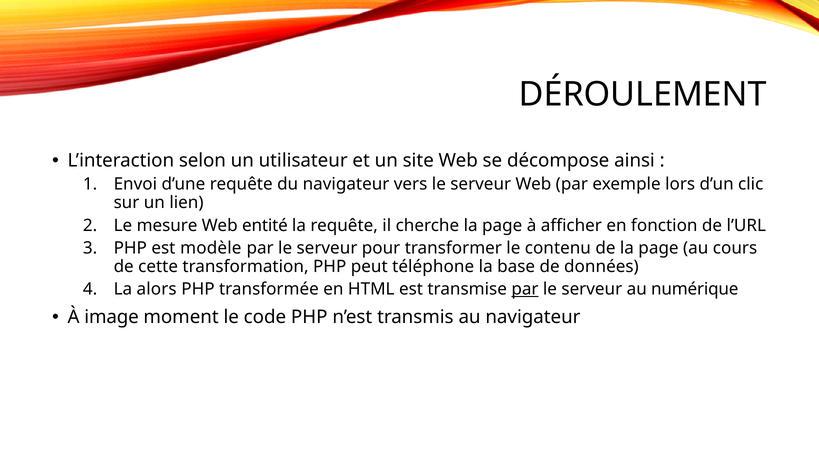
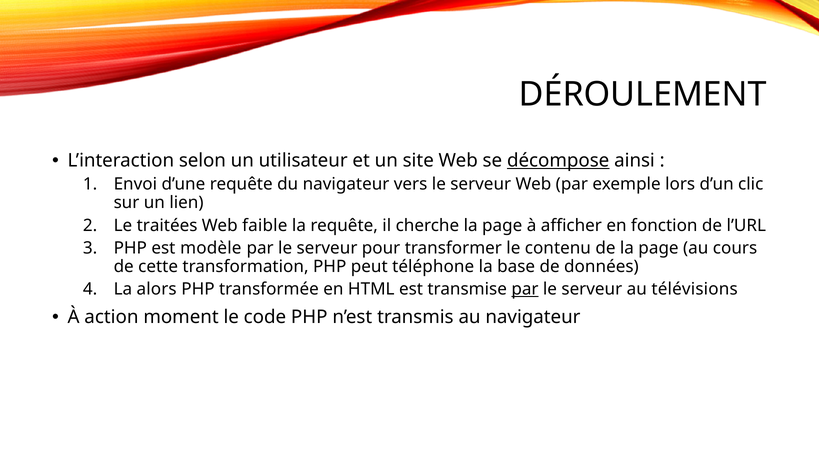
décompose underline: none -> present (558, 160)
mesure: mesure -> traitées (167, 225)
entité: entité -> faible (265, 225)
numérique: numérique -> télévisions (695, 289)
image: image -> action (111, 317)
